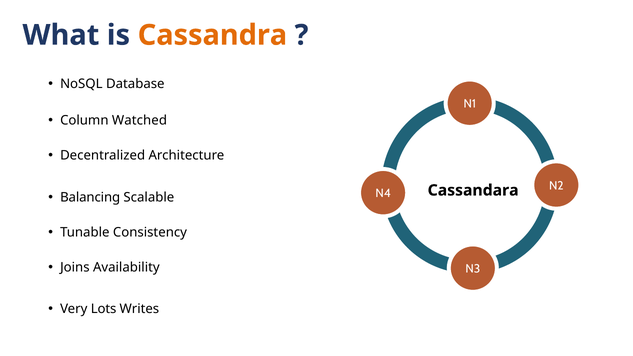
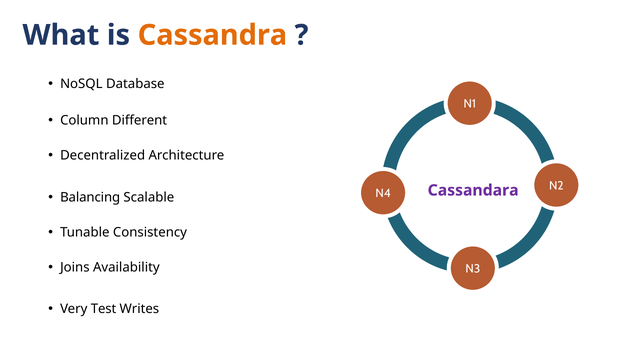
Watched: Watched -> Different (140, 121)
Cassandara colour: black -> purple (473, 190)
Lots: Lots -> Test (104, 309)
